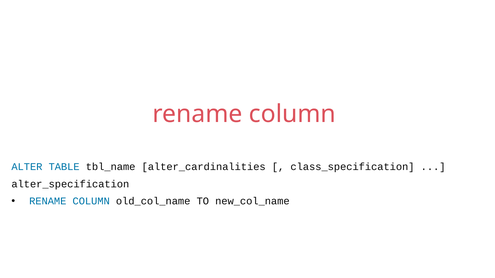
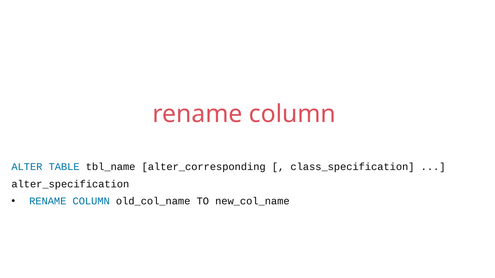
alter_cardinalities: alter_cardinalities -> alter_corresponding (204, 167)
